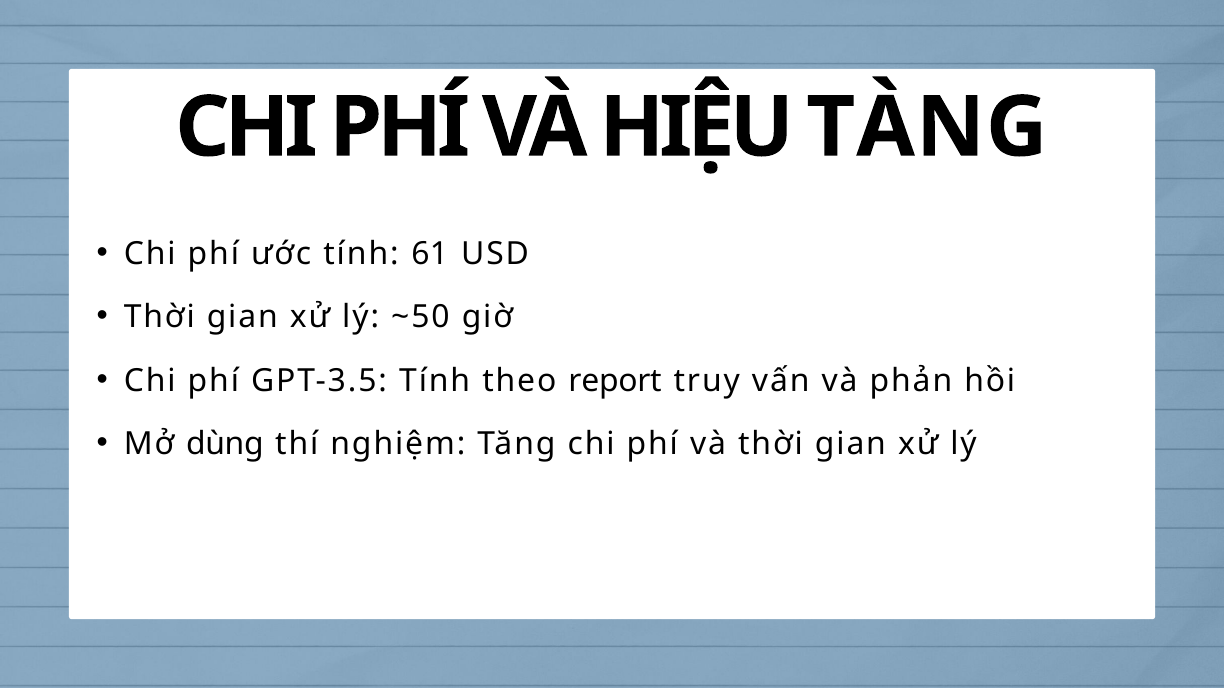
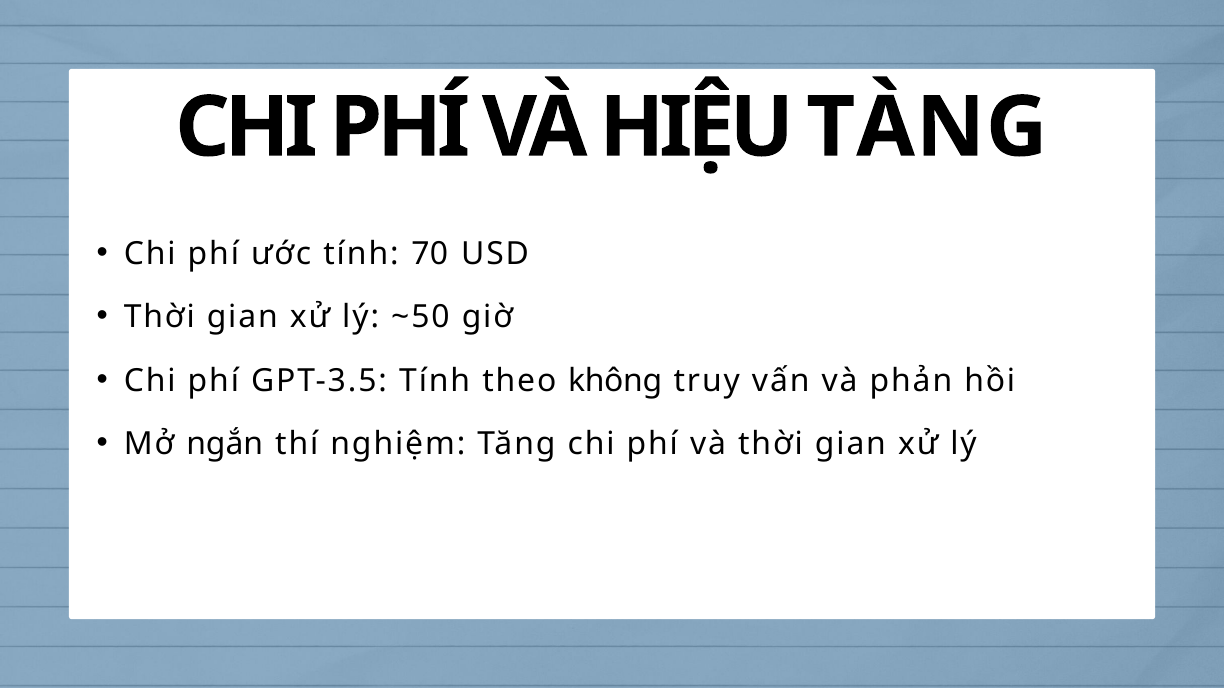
61: 61 -> 70 (430, 254)
report: report -> không (615, 381)
dùng: dùng -> ngắn (225, 444)
